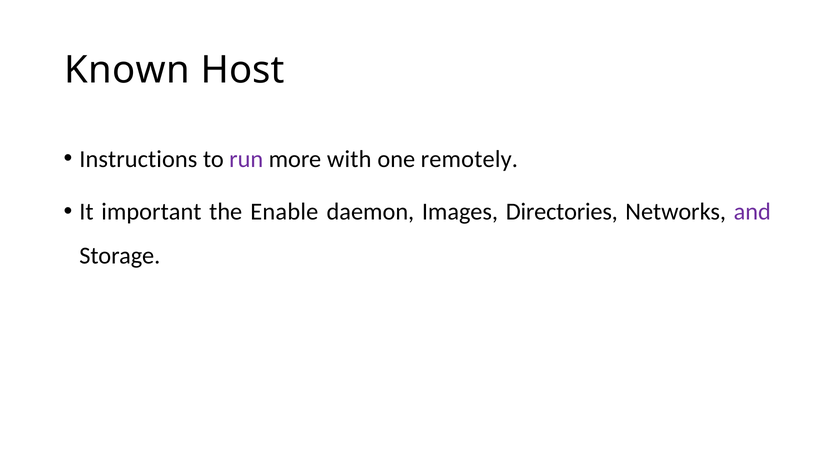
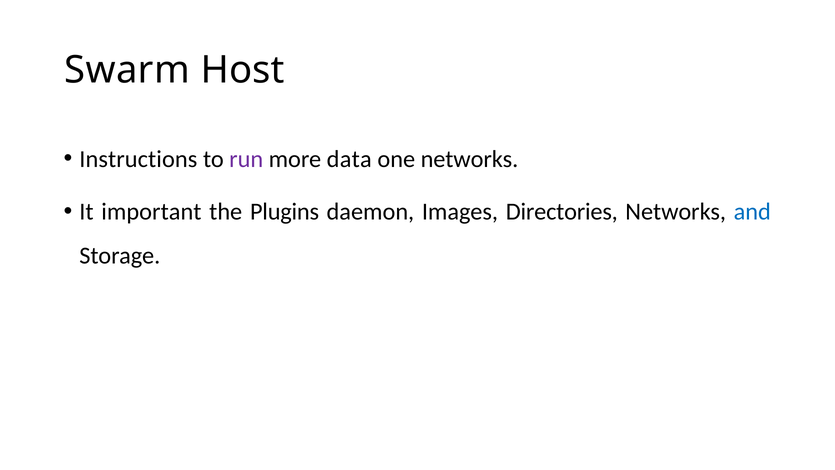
Known: Known -> Swarm (127, 70)
with: with -> data (349, 159)
one remotely: remotely -> networks (469, 159)
Enable: Enable -> Plugins (285, 212)
and colour: purple -> blue (752, 212)
